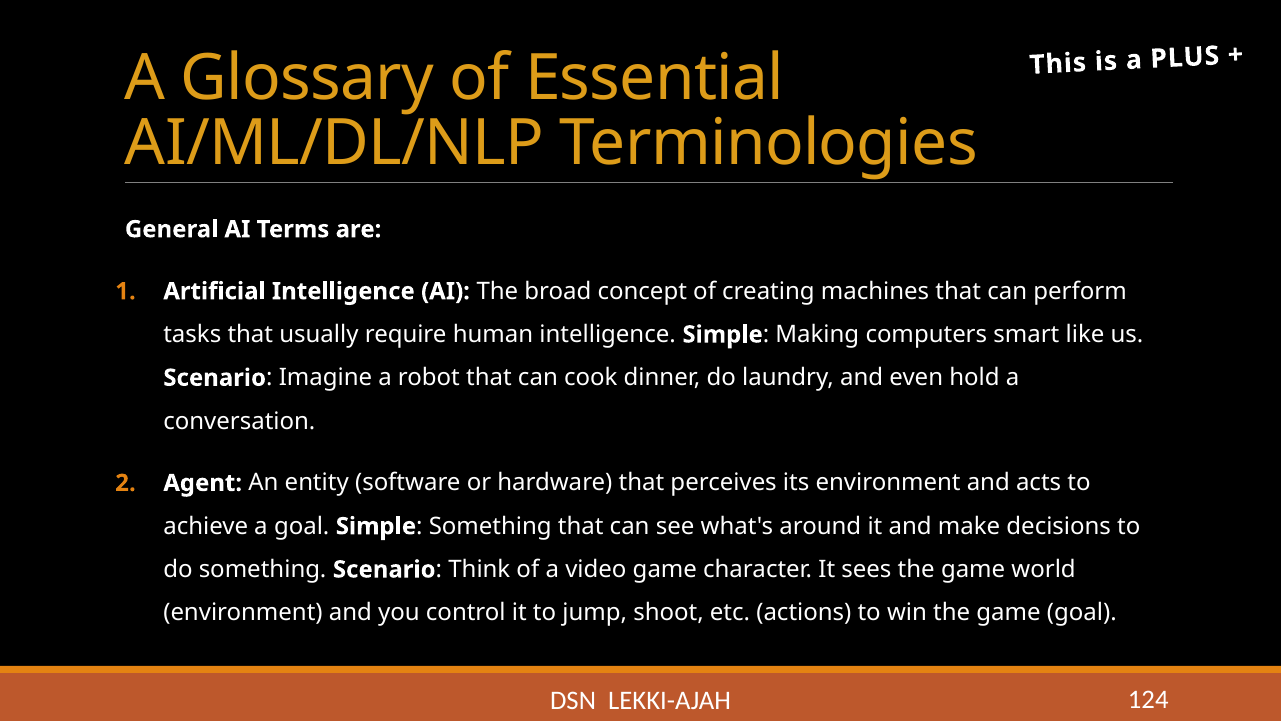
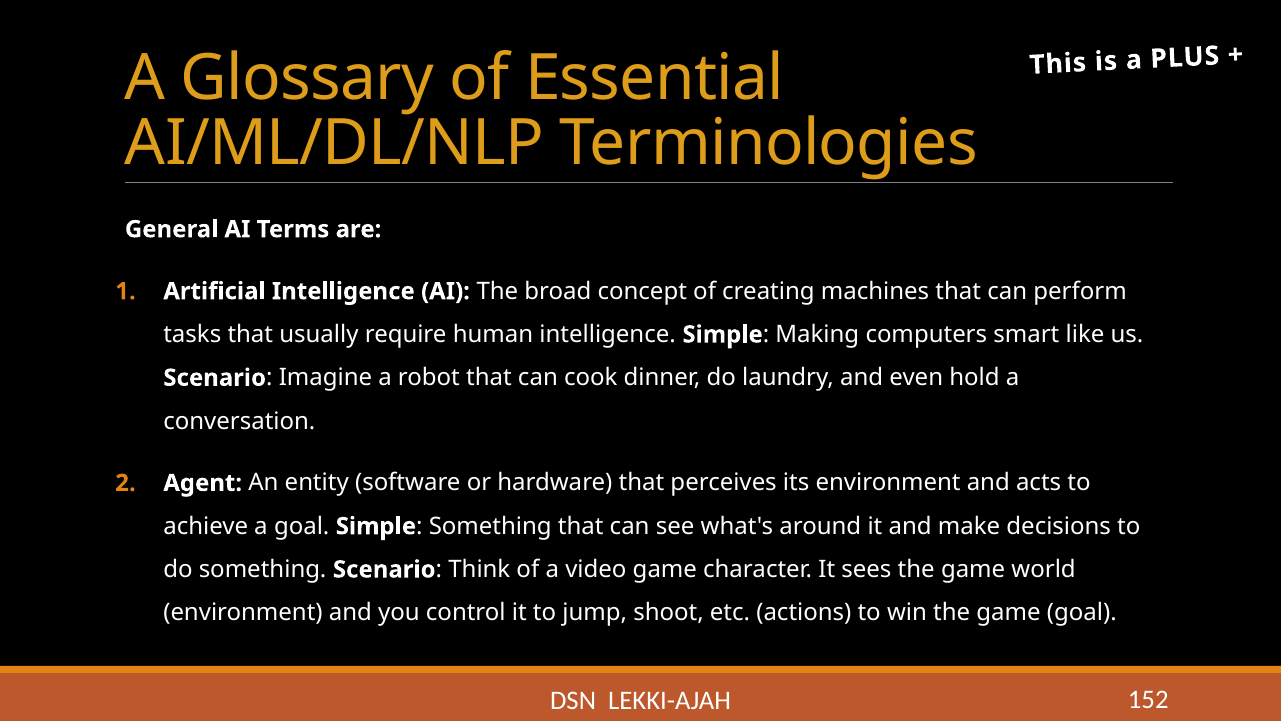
124: 124 -> 152 (1148, 699)
